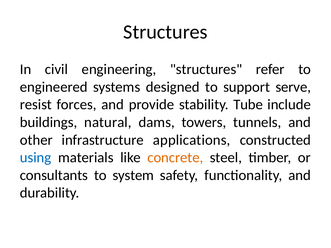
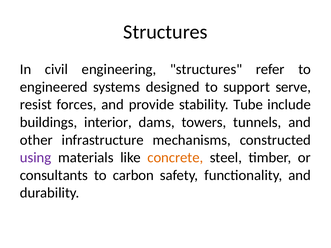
natural: natural -> interior (108, 122)
applications: applications -> mechanisms (192, 140)
using colour: blue -> purple (36, 158)
system: system -> carbon (133, 175)
